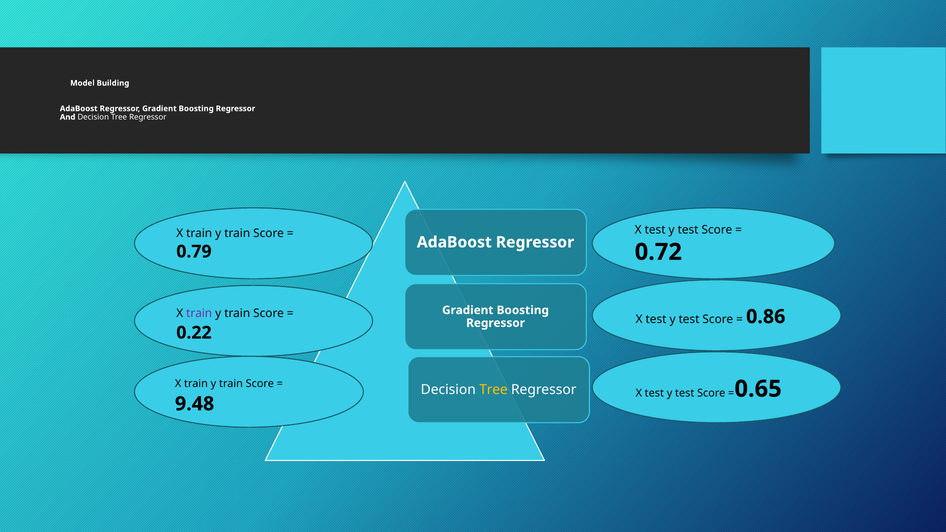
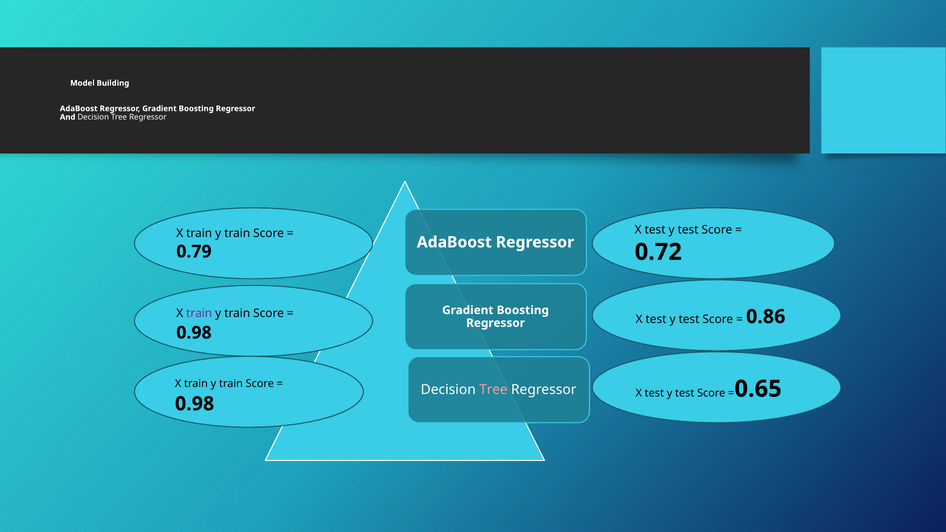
0.22: 0.22 -> 0.98 (194, 333)
Tree colour: yellow -> pink (494, 390)
9.48: 9.48 -> 0.98 (195, 404)
